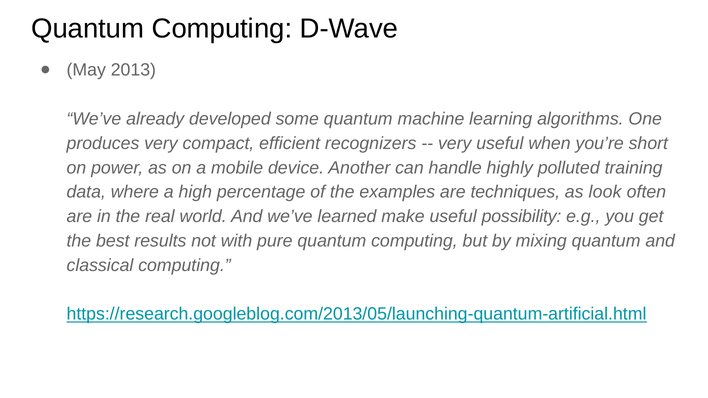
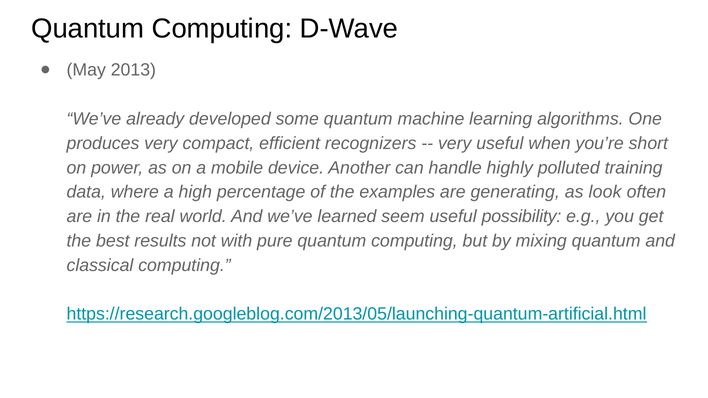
techniques: techniques -> generating (515, 192)
make: make -> seem (403, 217)
